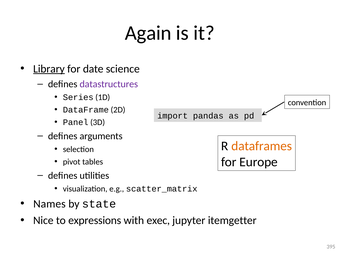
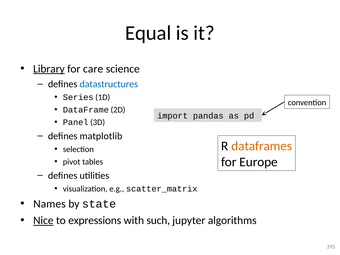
Again: Again -> Equal (148, 33)
date: date -> care (93, 69)
datastructures colour: purple -> blue (109, 84)
arguments: arguments -> matplotlib (101, 136)
Nice underline: none -> present (43, 220)
exec: exec -> such (158, 220)
itemgetter: itemgetter -> algorithms (232, 220)
